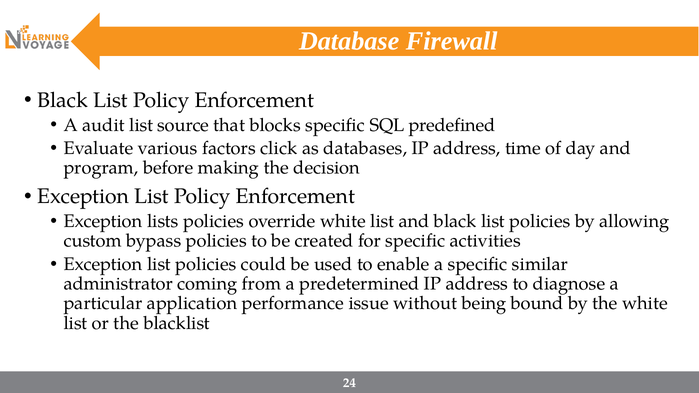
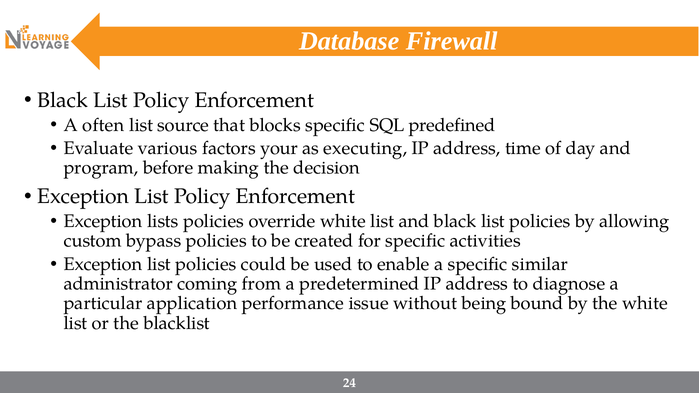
audit: audit -> often (103, 125)
click: click -> your (279, 148)
databases: databases -> executing (365, 148)
